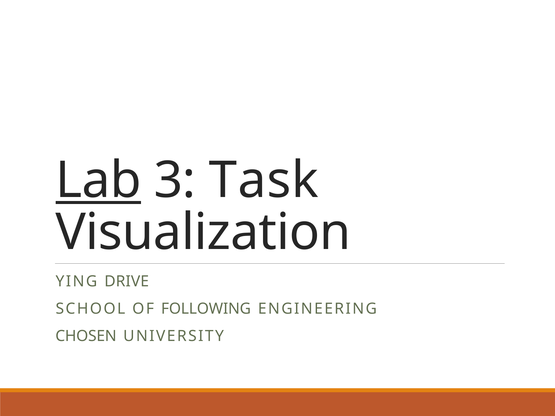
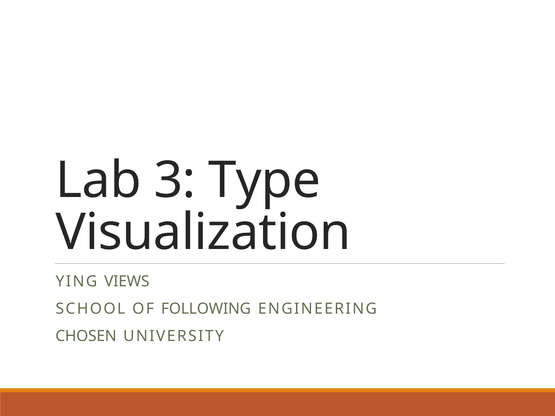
Lab underline: present -> none (98, 181)
Task: Task -> Type (264, 181)
DRIVE: DRIVE -> VIEWS (127, 281)
